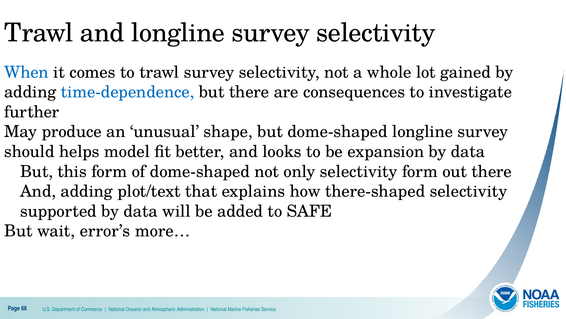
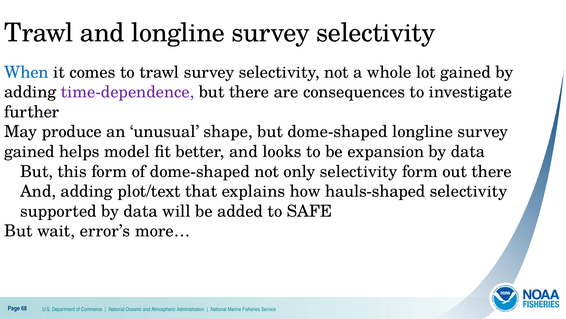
time-dependence colour: blue -> purple (128, 92)
should: should -> gained (29, 151)
there-shaped: there-shaped -> hauls-shaped (375, 191)
